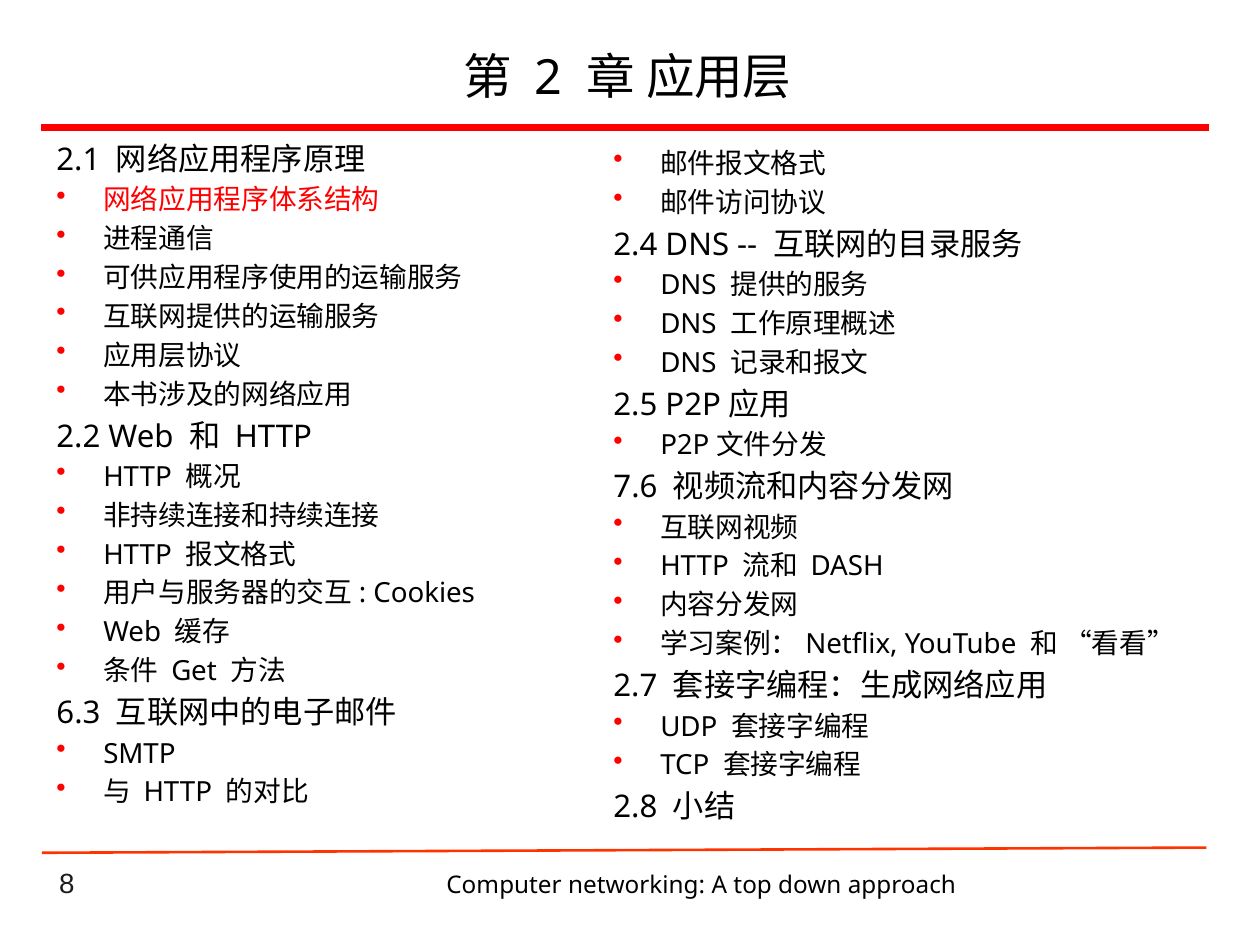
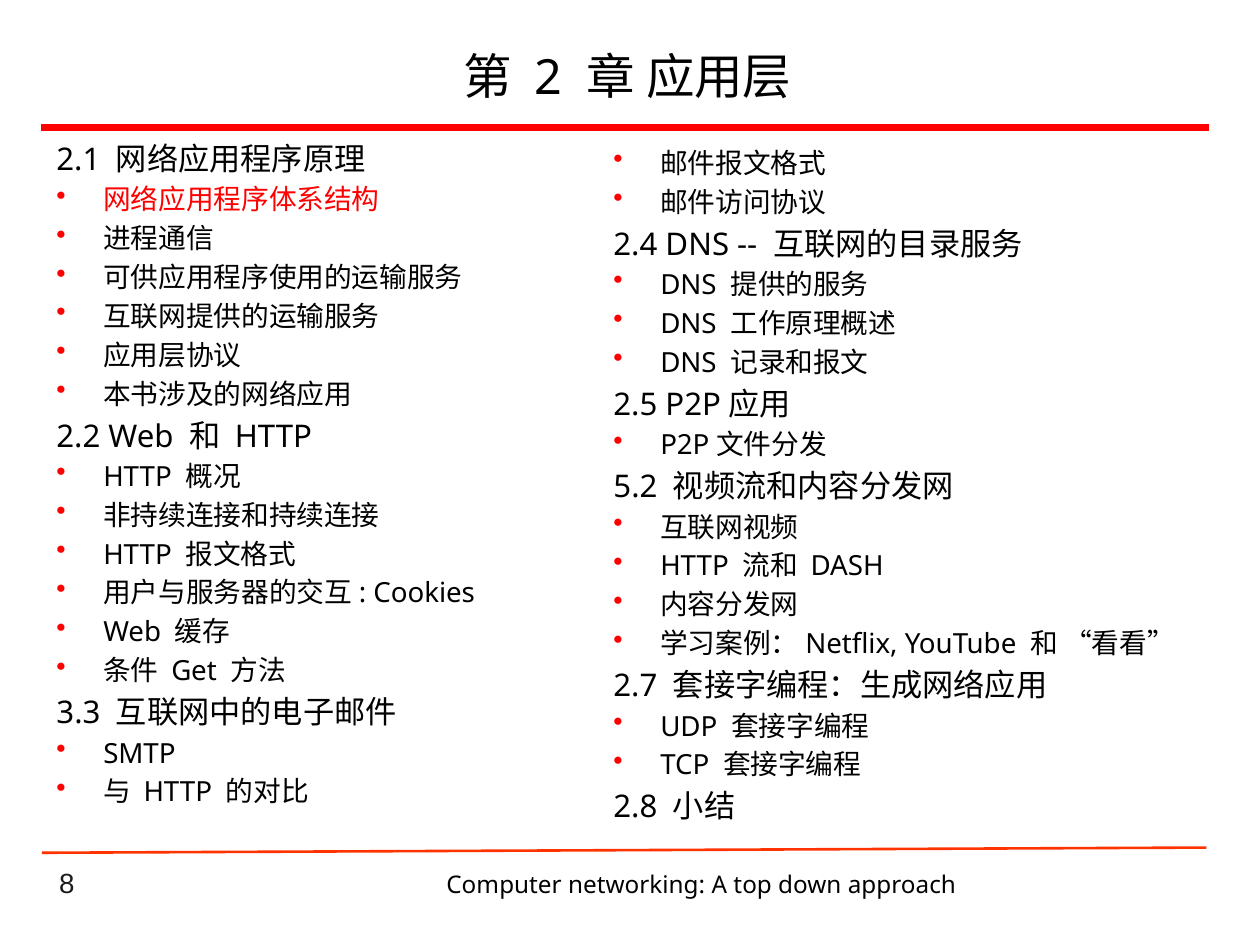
7.6: 7.6 -> 5.2 (635, 487)
6.3: 6.3 -> 3.3 (78, 713)
